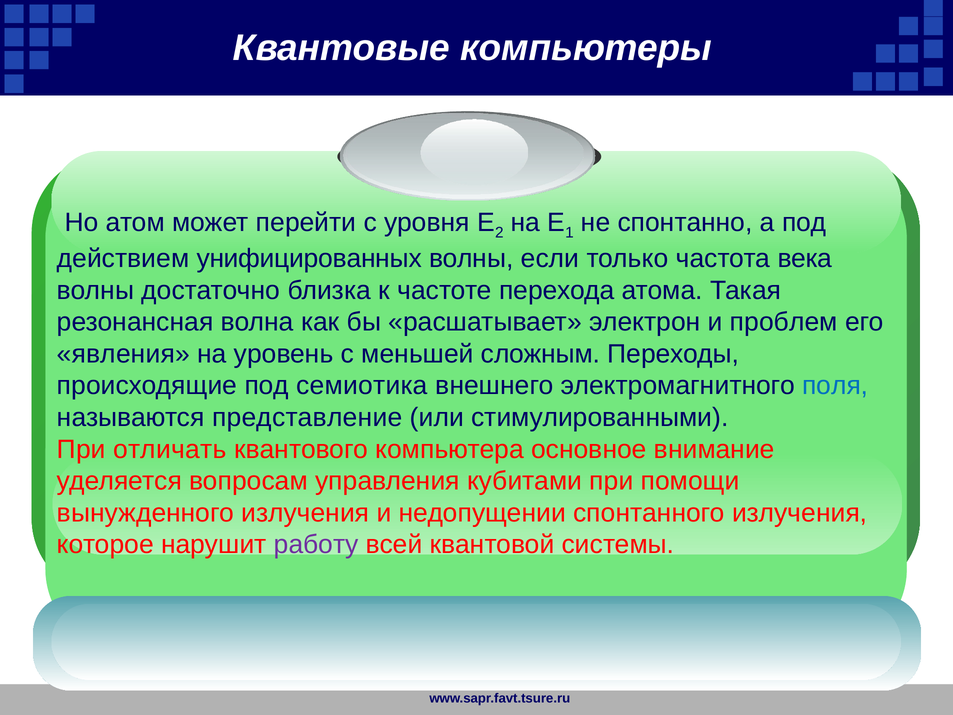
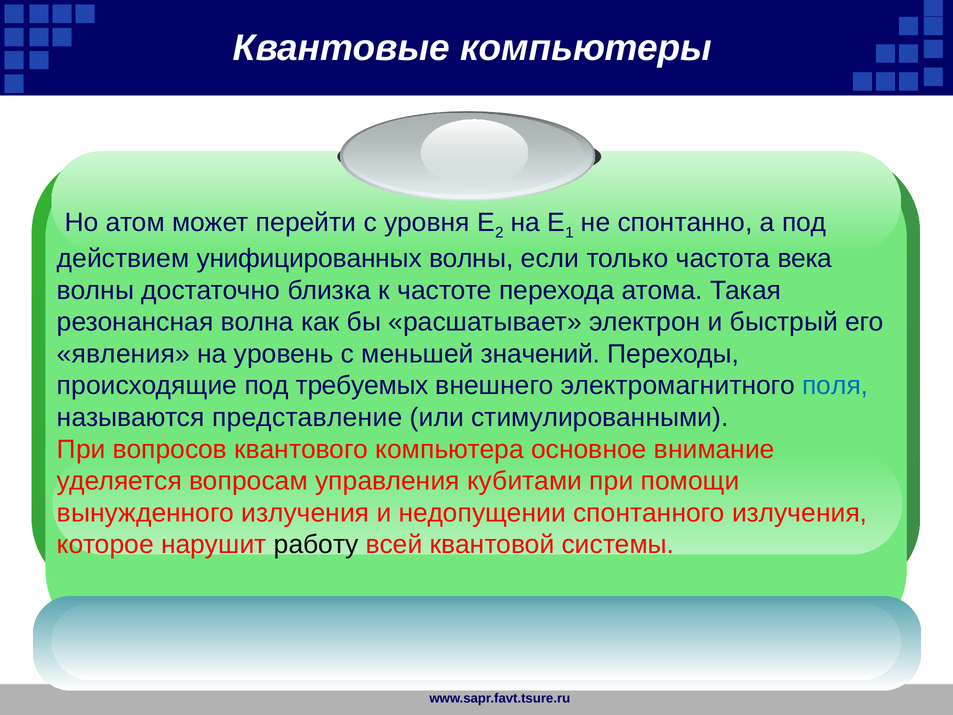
проблем: проблем -> быстрый (784, 322)
сложным: сложным -> значений (541, 354)
семиотика: семиотика -> требуемых (362, 386)
отличать: отличать -> вопросов (170, 449)
работу colour: purple -> black (316, 544)
